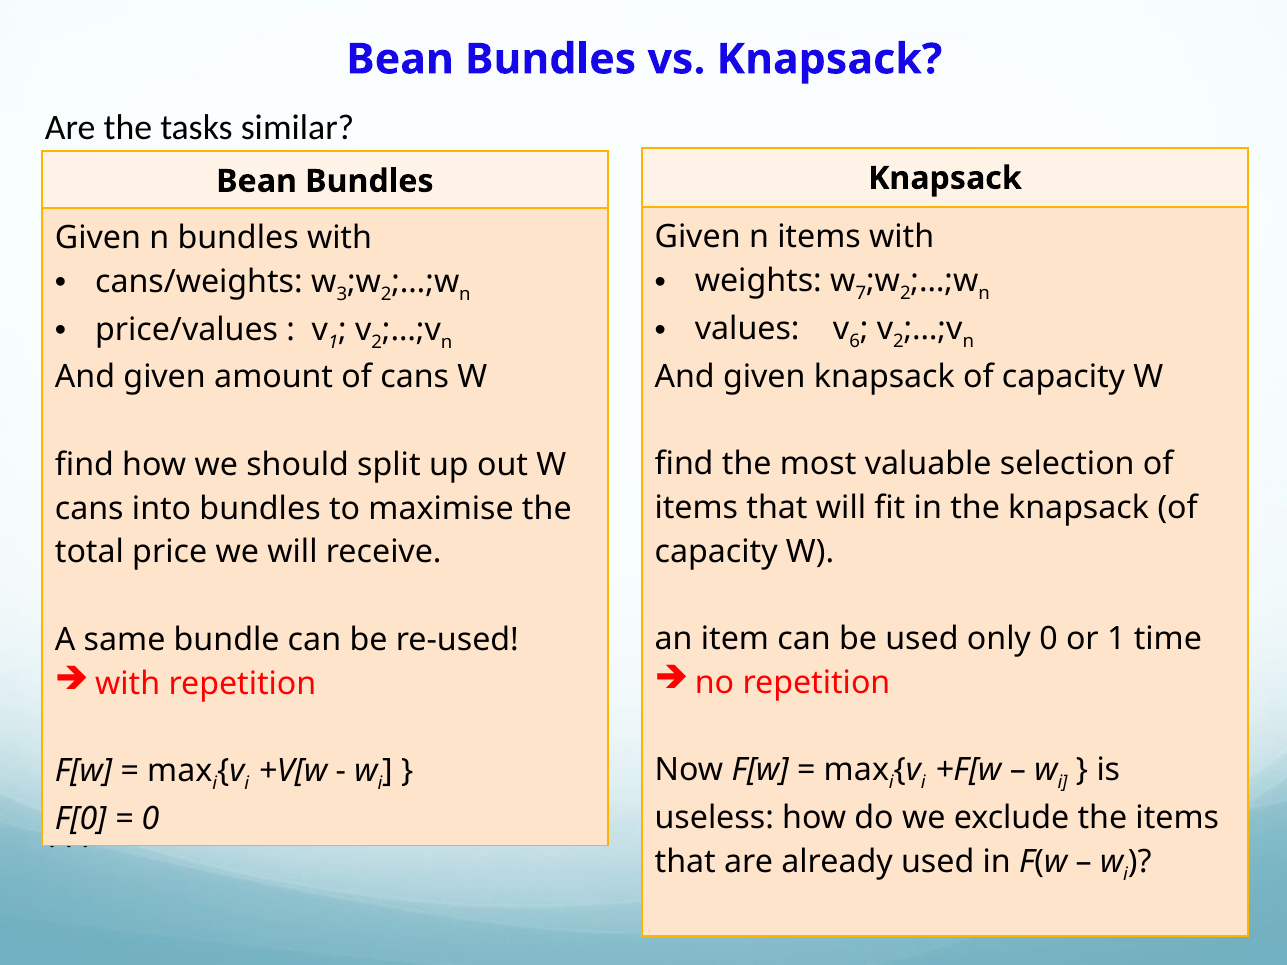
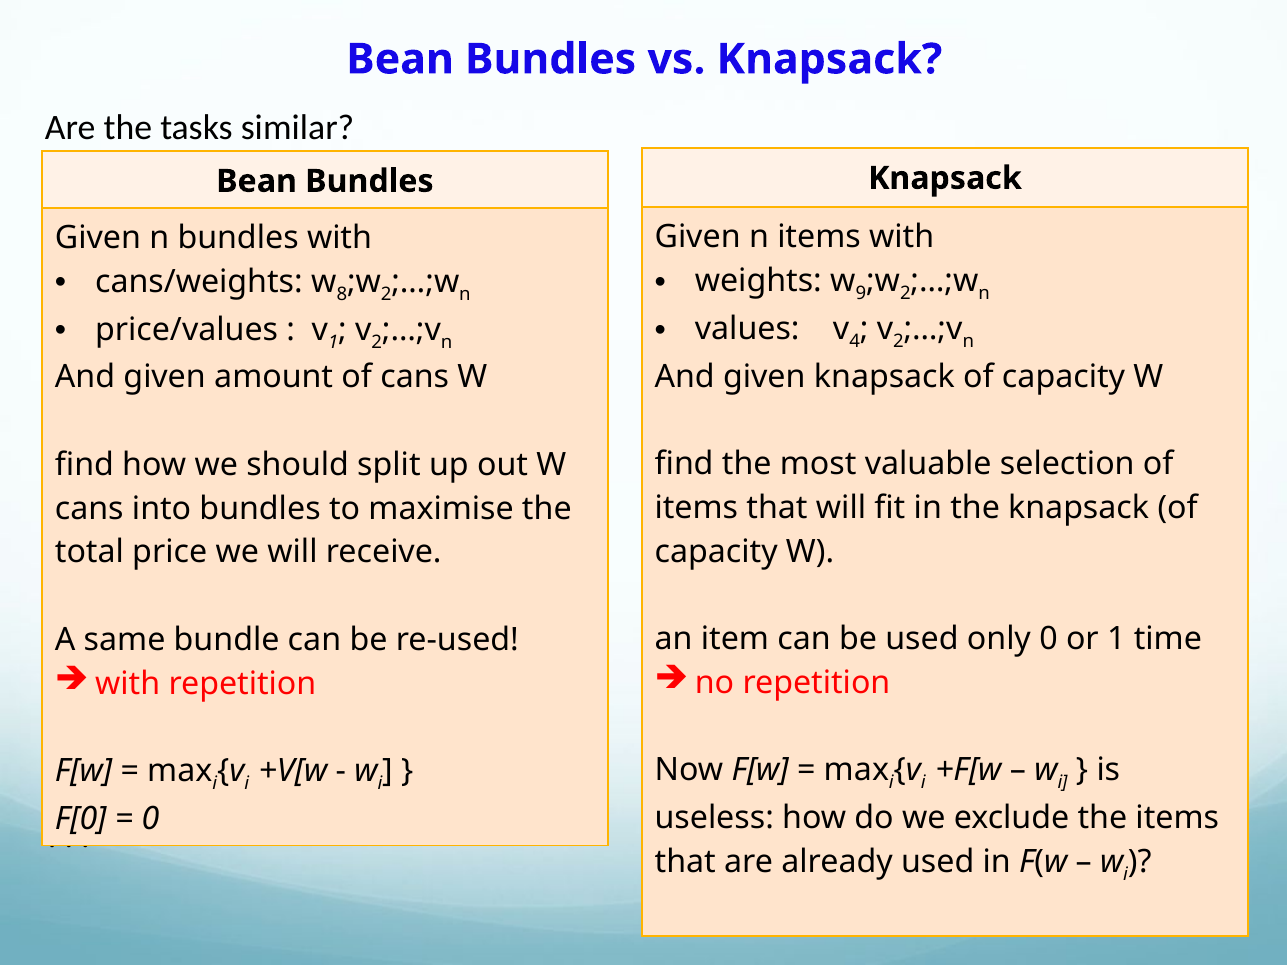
7: 7 -> 9 (861, 294)
3: 3 -> 8 (342, 294)
6: 6 -> 4 (855, 341)
